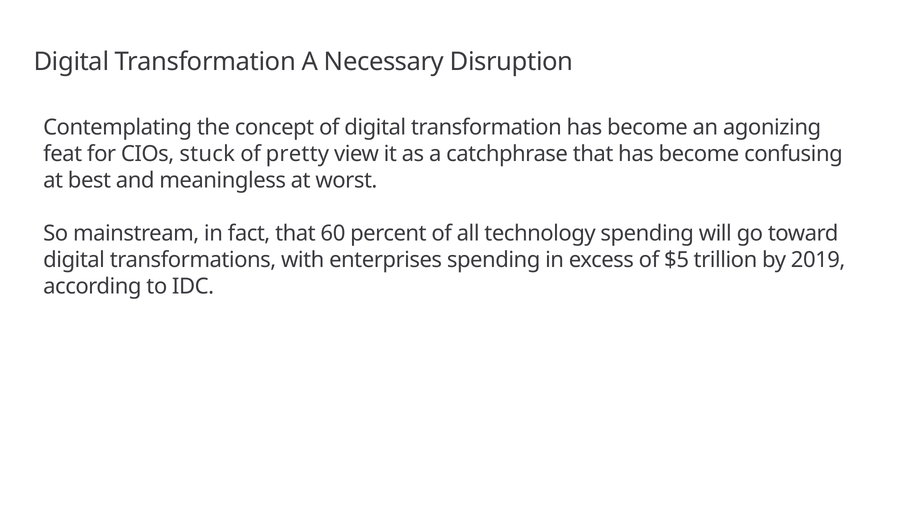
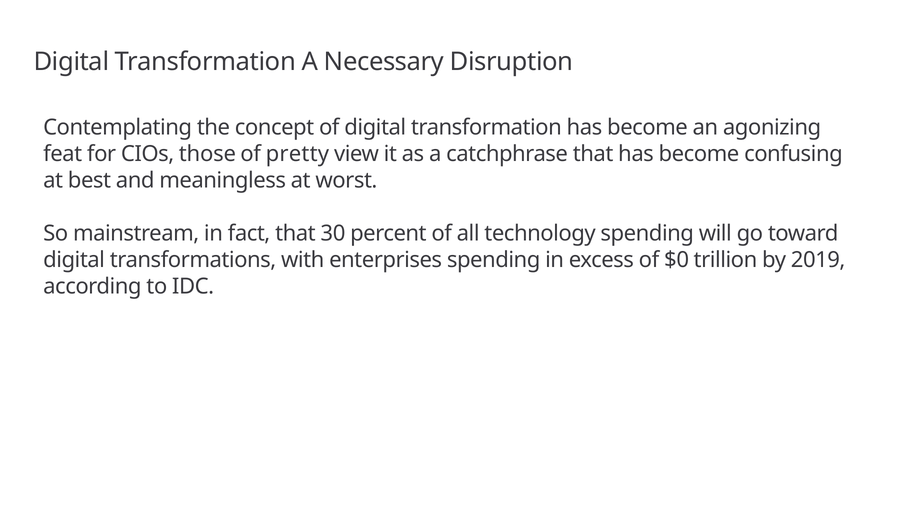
stuck: stuck -> those (207, 154)
60: 60 -> 30 (333, 233)
$5: $5 -> $0 (677, 260)
